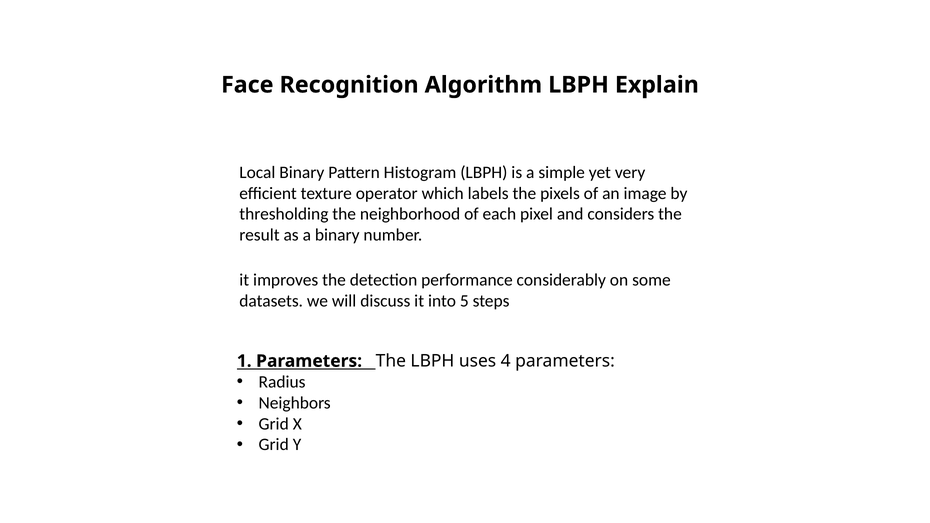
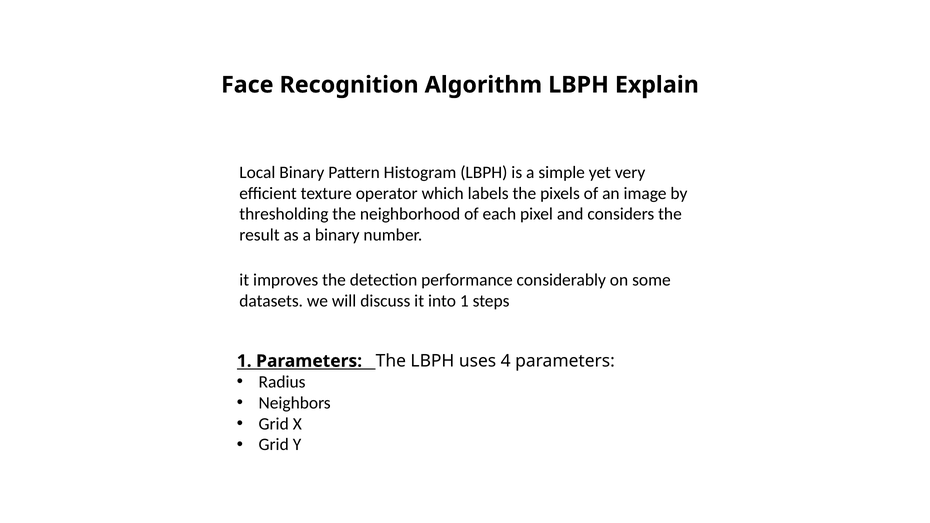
into 5: 5 -> 1 (464, 301)
